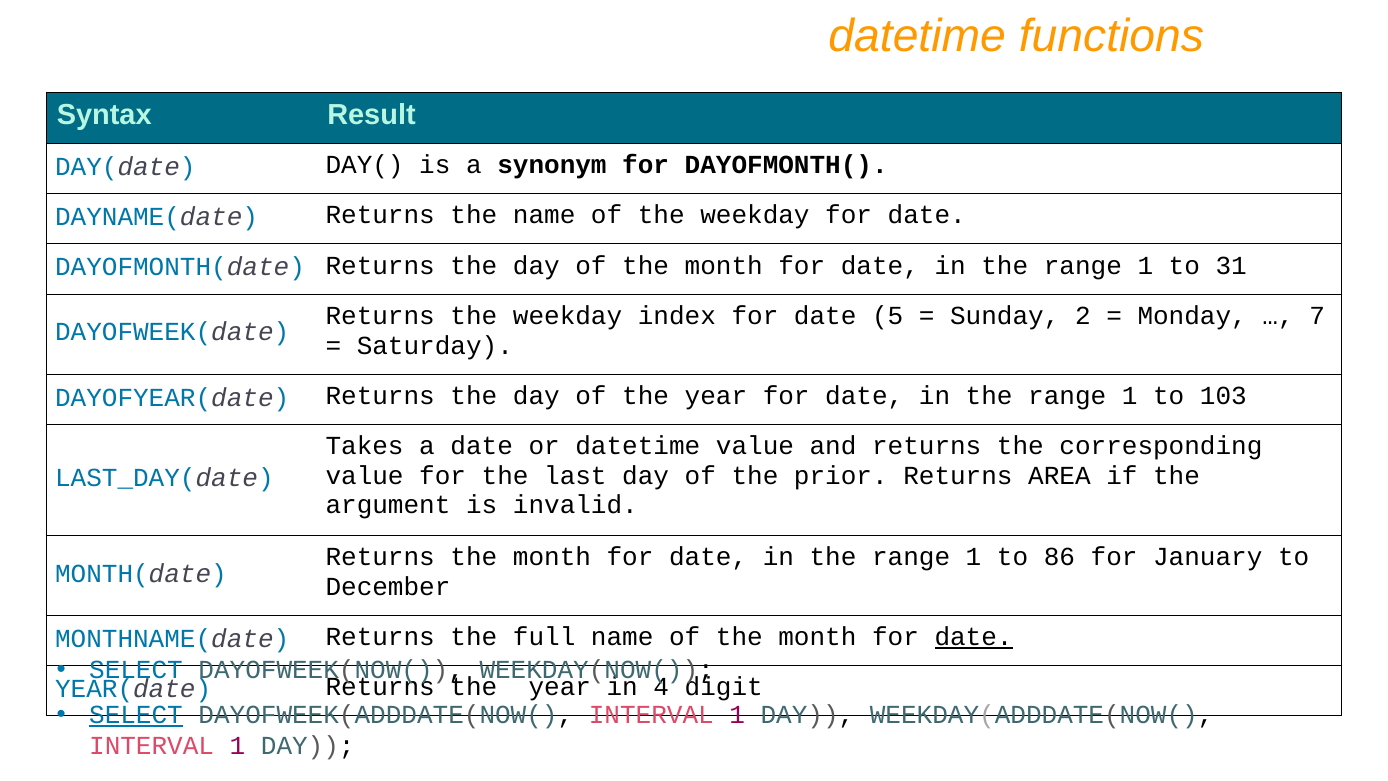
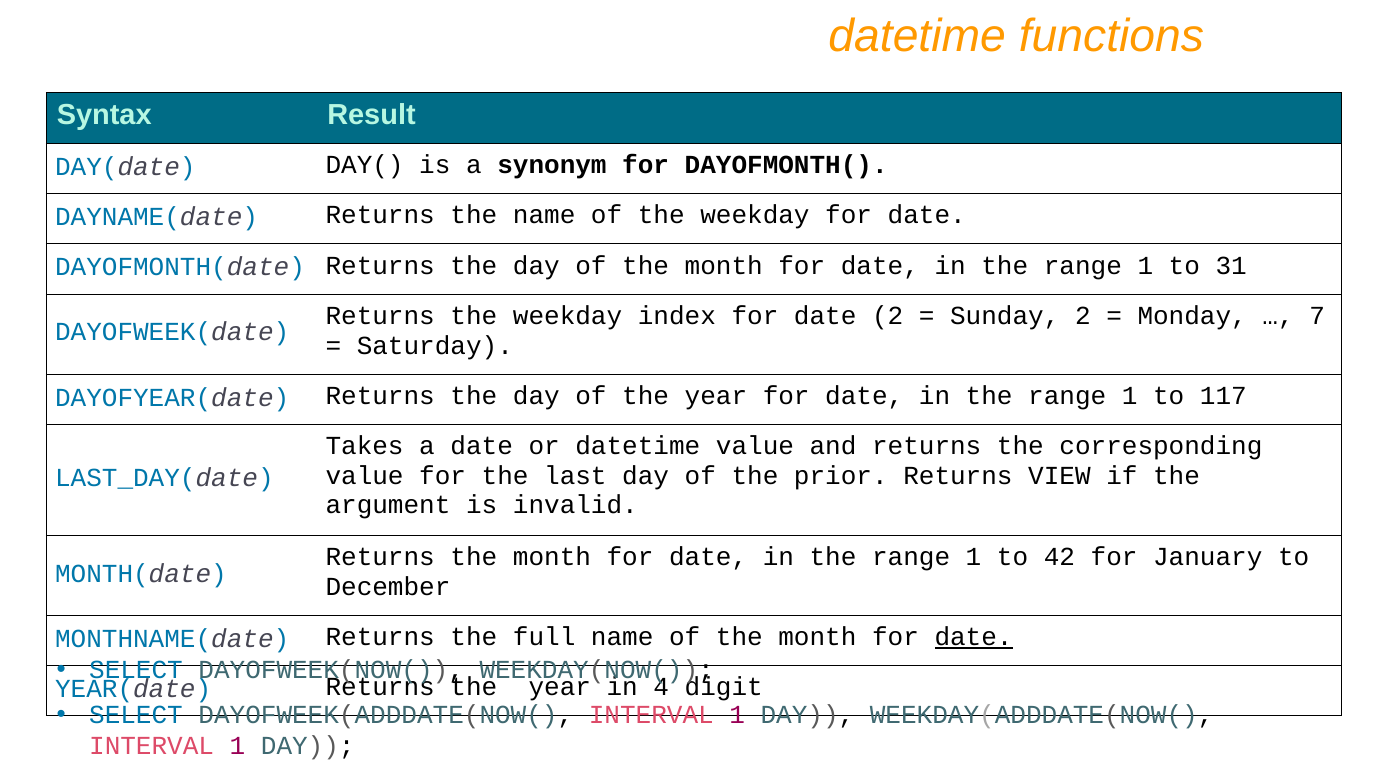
date 5: 5 -> 2 (888, 316)
103: 103 -> 117 (1223, 396)
AREA: AREA -> VIEW (1059, 475)
86: 86 -> 42 (1059, 557)
SELECT underline: present -> none (136, 715)
